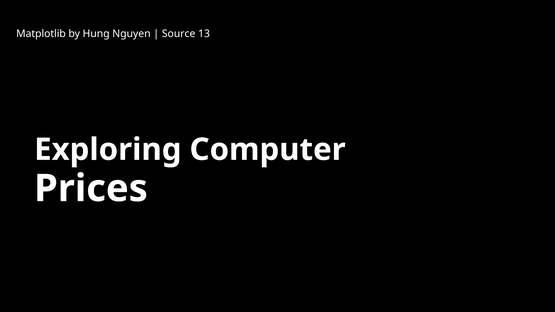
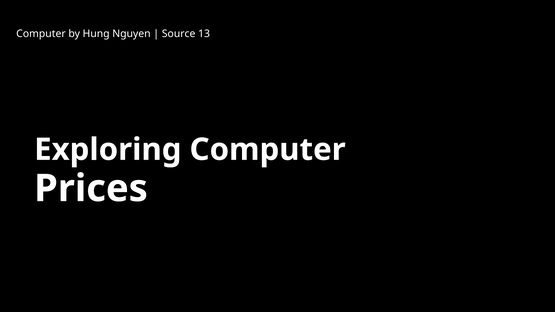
Matplotlib: Matplotlib -> Computer (41, 34)
